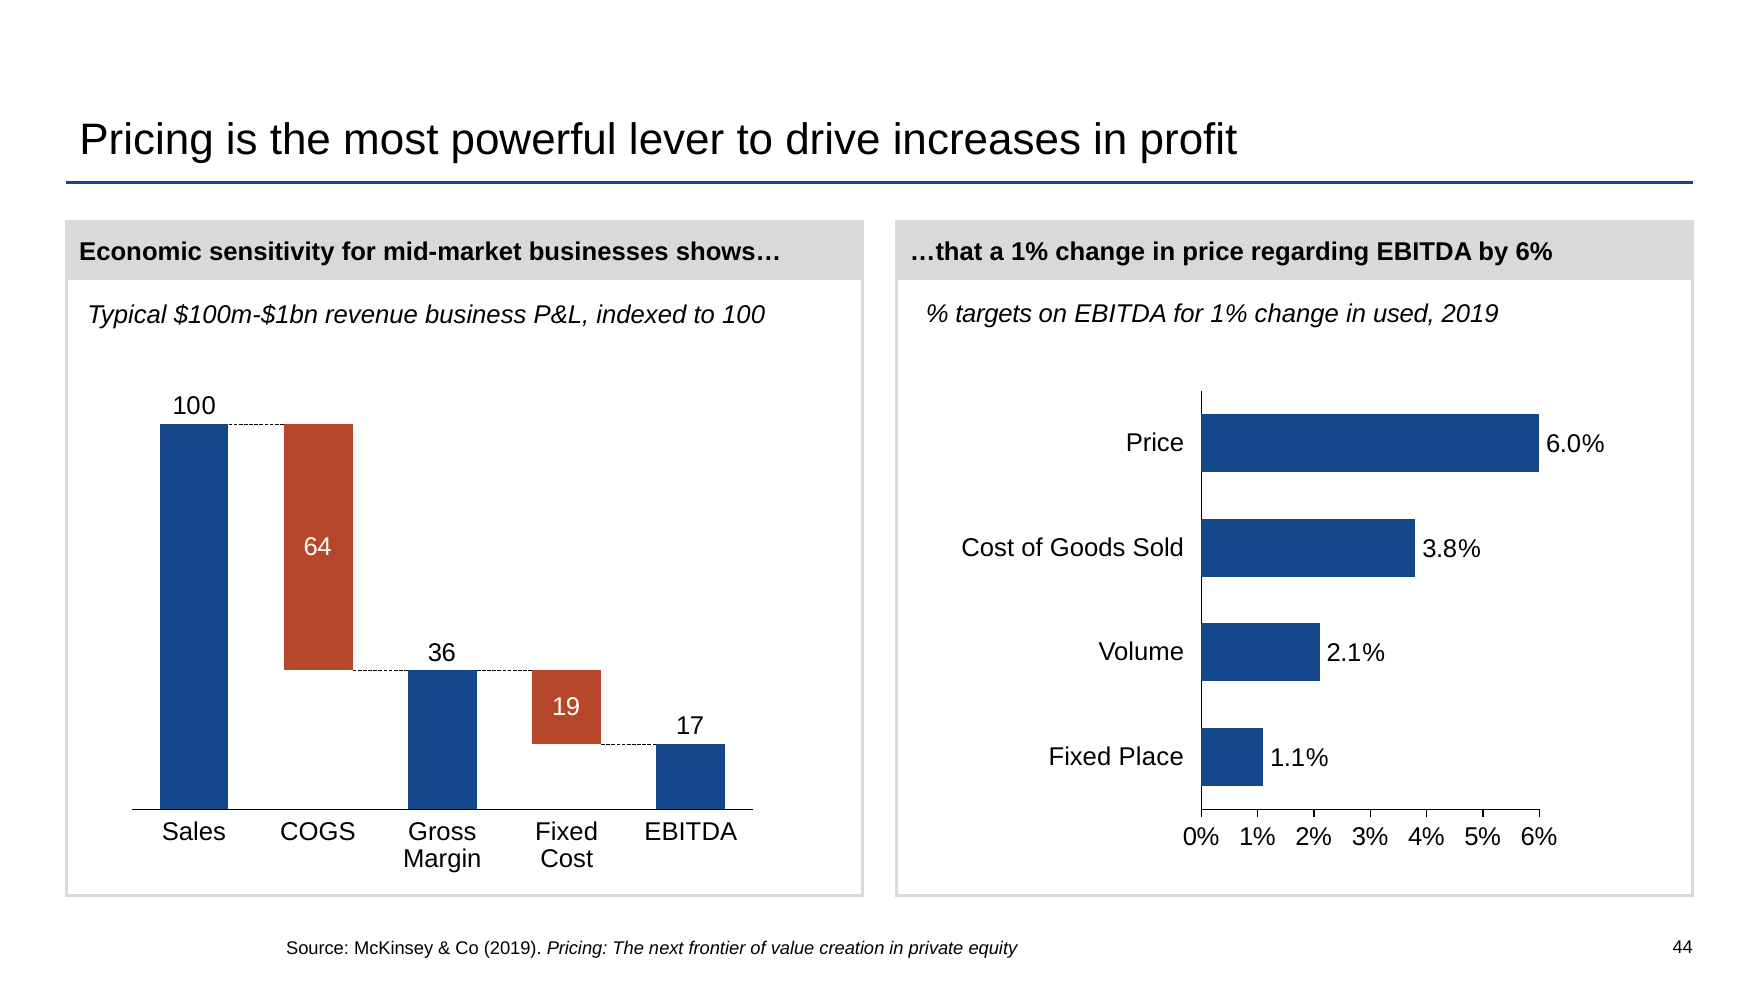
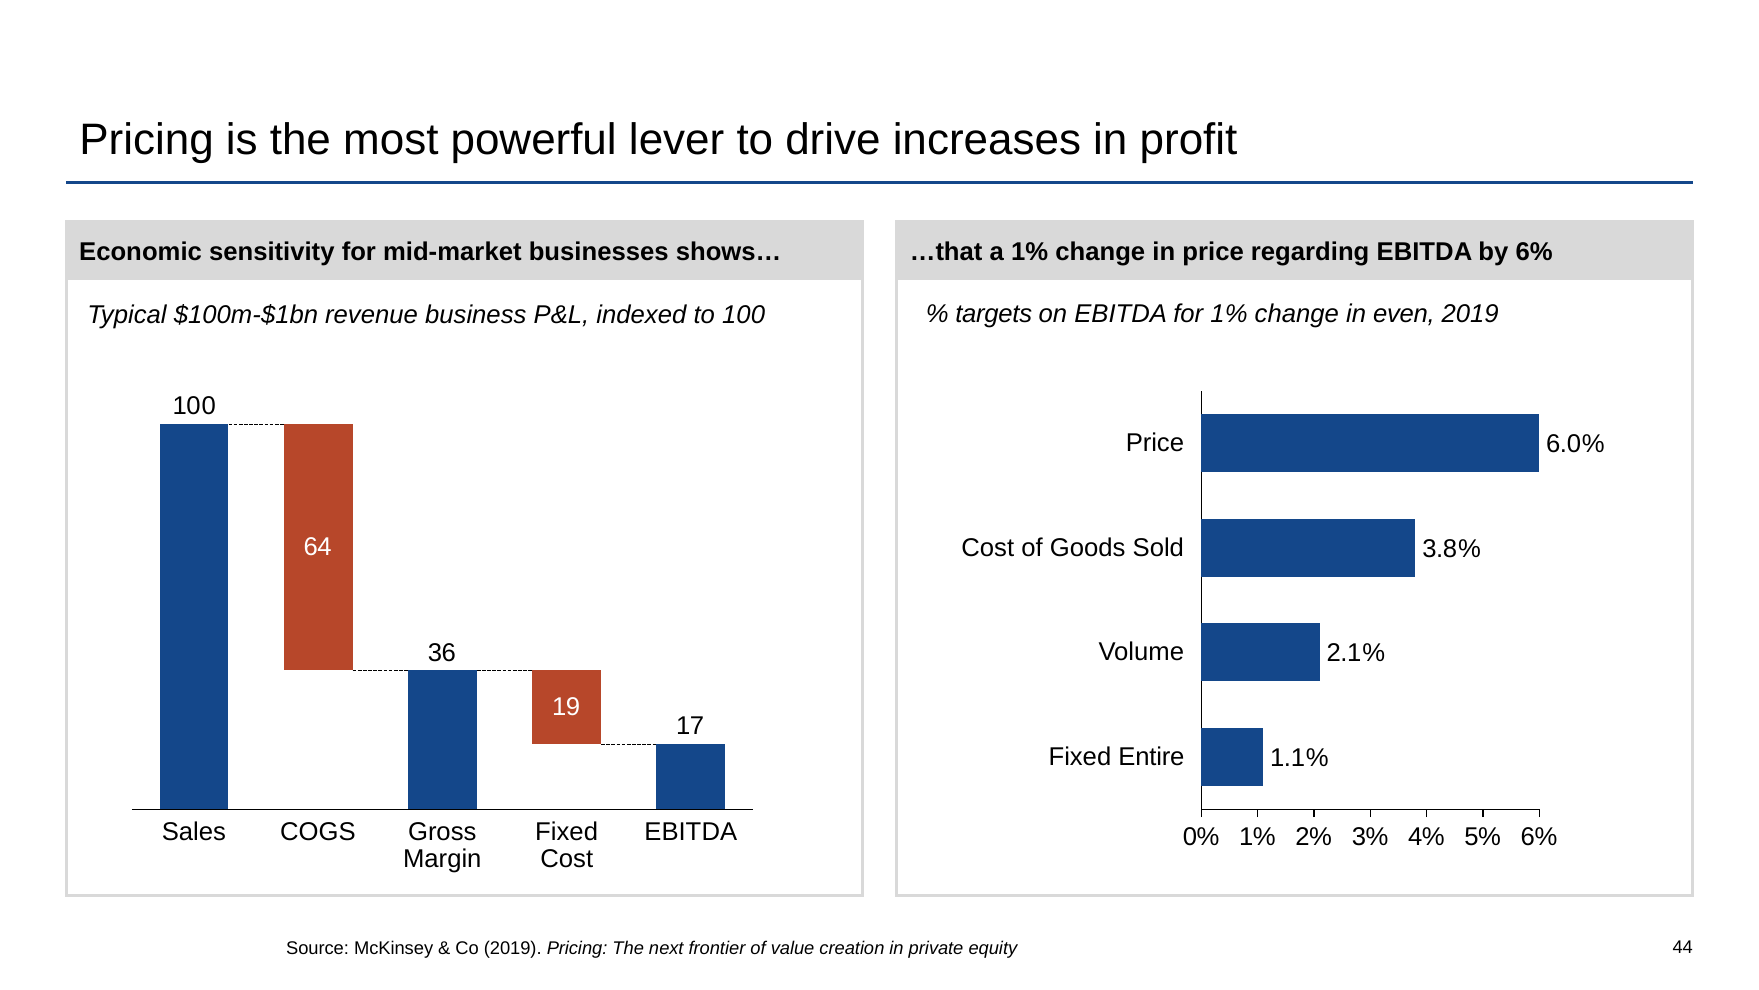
used: used -> even (1404, 314)
Place: Place -> Entire (1151, 756)
